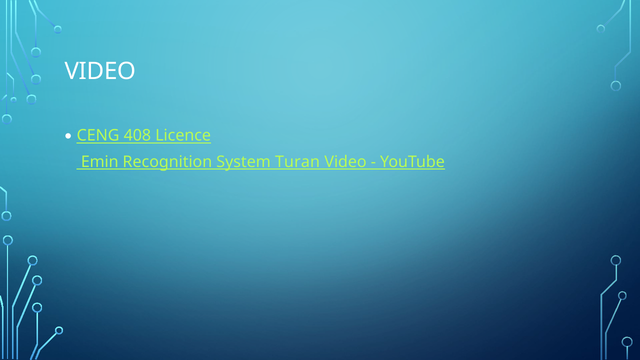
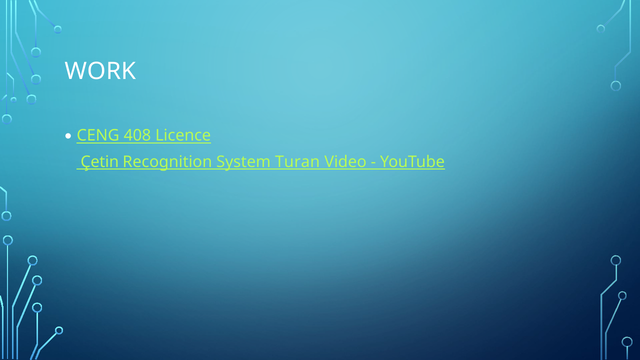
VIDEO: VIDEO -> WORK (100, 71)
Emin: Emin -> Çetin (100, 162)
